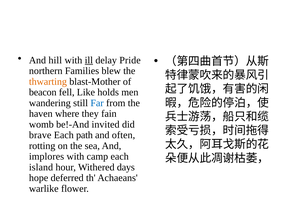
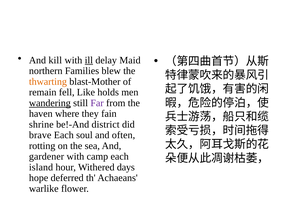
hill: hill -> kill (55, 60)
Pride: Pride -> Maid (130, 60)
beacon: beacon -> remain (43, 92)
wandering underline: none -> present (50, 103)
Far colour: blue -> purple (97, 103)
womb: womb -> shrine (41, 124)
invited: invited -> district (106, 124)
path: path -> soul (84, 135)
implores: implores -> gardener (47, 156)
